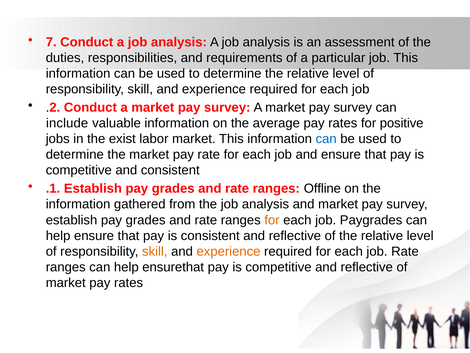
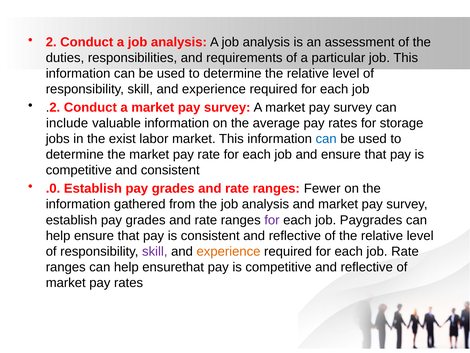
7: 7 -> 2 (51, 42)
positive: positive -> storage (402, 123)
.1: .1 -> .0 (53, 188)
Offline: Offline -> Fewer (322, 188)
for colour: orange -> purple (272, 220)
skill colour: orange -> purple (155, 251)
